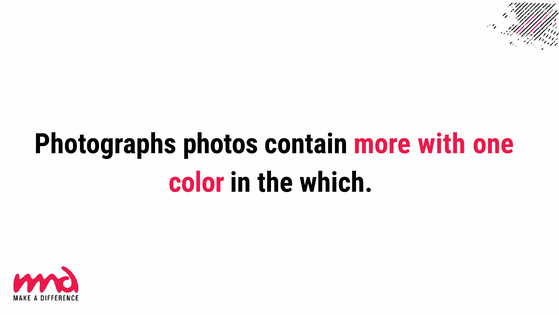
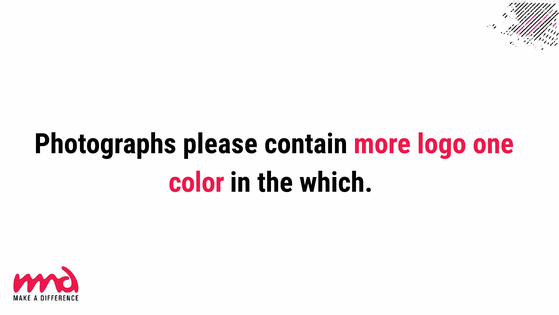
photos: photos -> please (220, 144)
with: with -> logo (442, 144)
